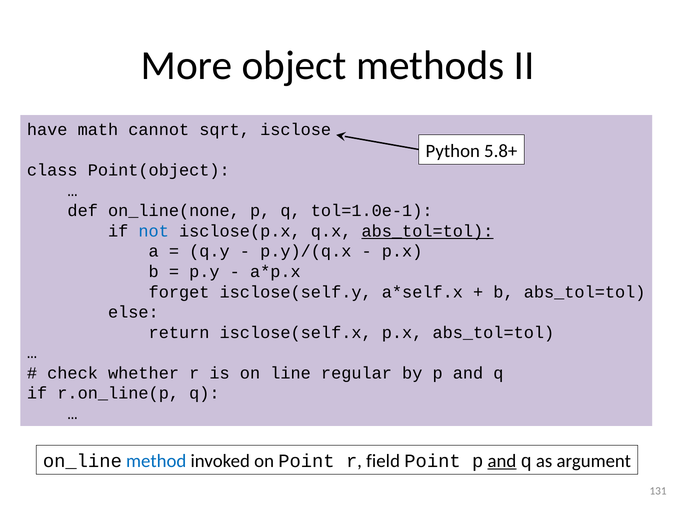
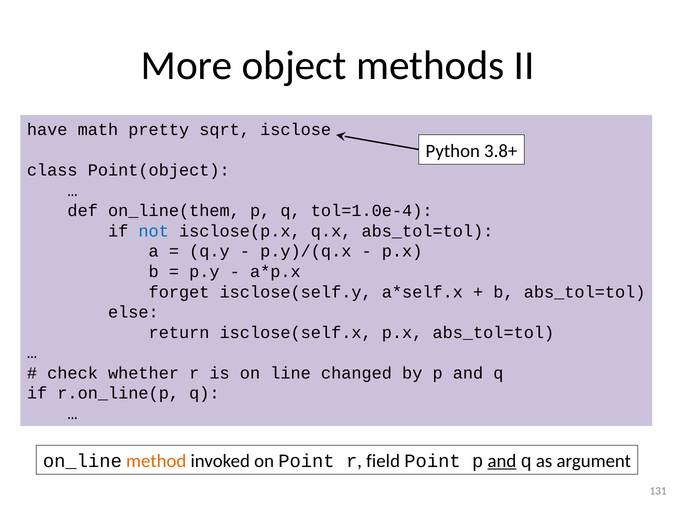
cannot: cannot -> pretty (159, 130)
5.8+: 5.8+ -> 3.8+ (501, 151)
on_line(none: on_line(none -> on_line(them (174, 211)
tol=1.0e-1: tol=1.0e-1 -> tol=1.0e-4 (372, 211)
abs_tol=tol underline: present -> none (427, 231)
regular: regular -> changed (356, 373)
method colour: blue -> orange (156, 461)
